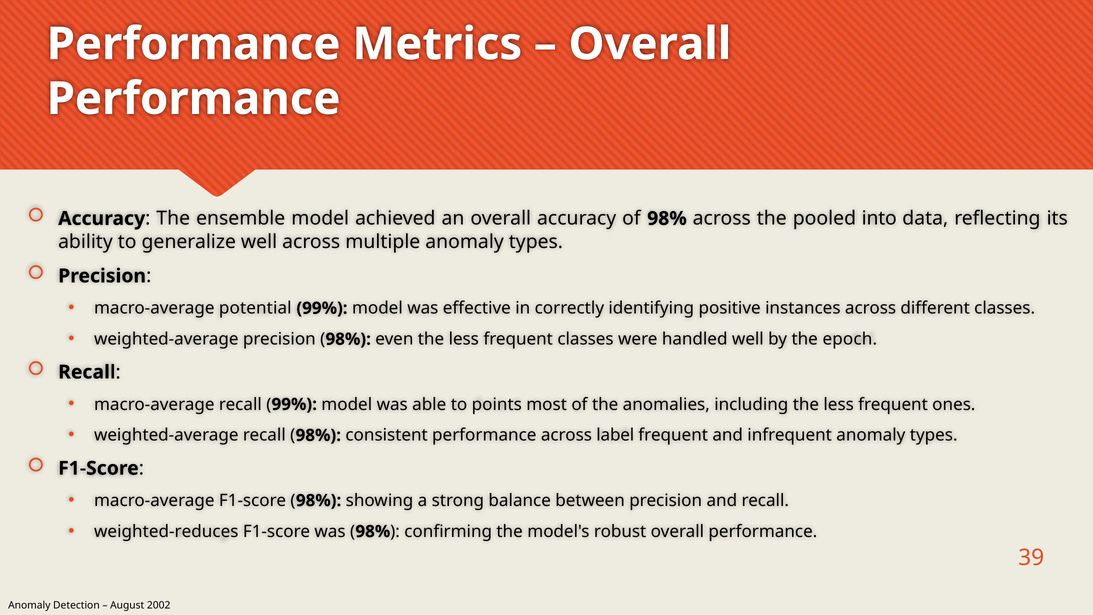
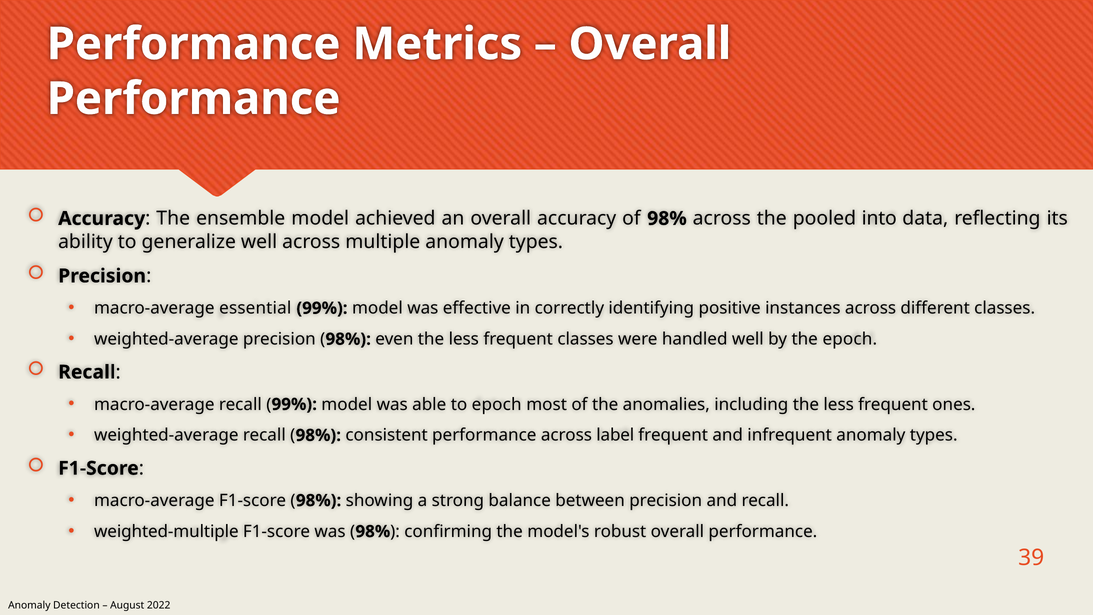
potential: potential -> essential (255, 308)
to points: points -> epoch (497, 404)
weighted-reduces: weighted-reduces -> weighted-multiple (166, 531)
2002: 2002 -> 2022 (159, 605)
